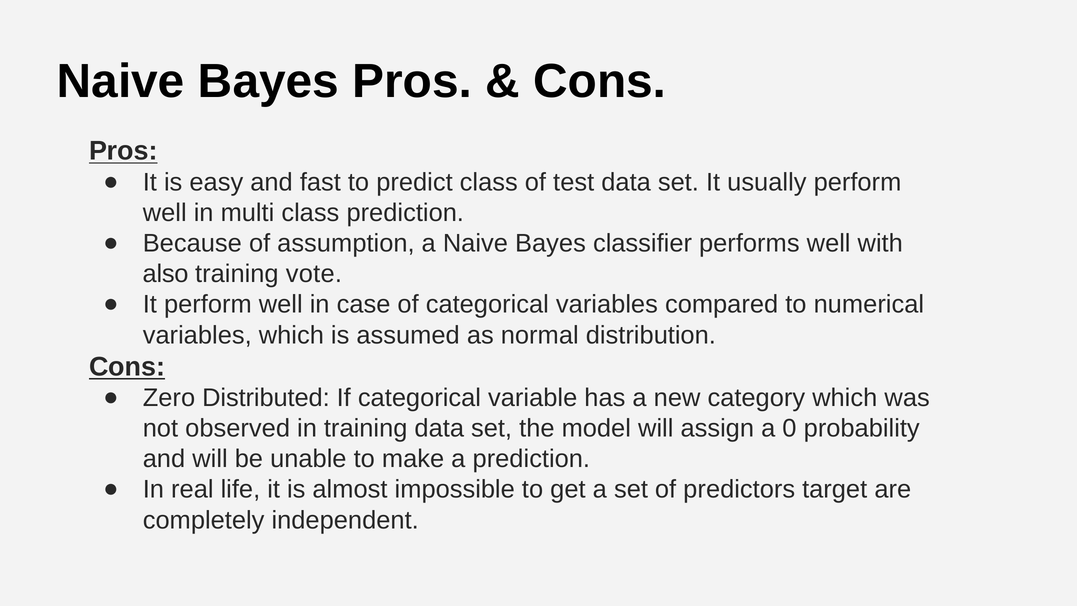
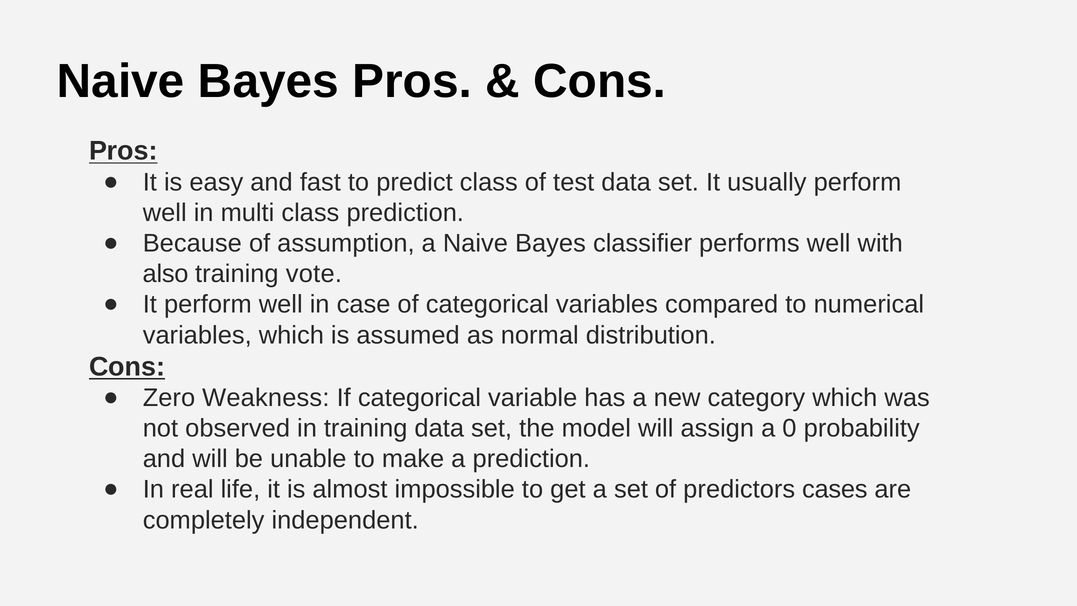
Distributed: Distributed -> Weakness (266, 398)
target: target -> cases (835, 489)
